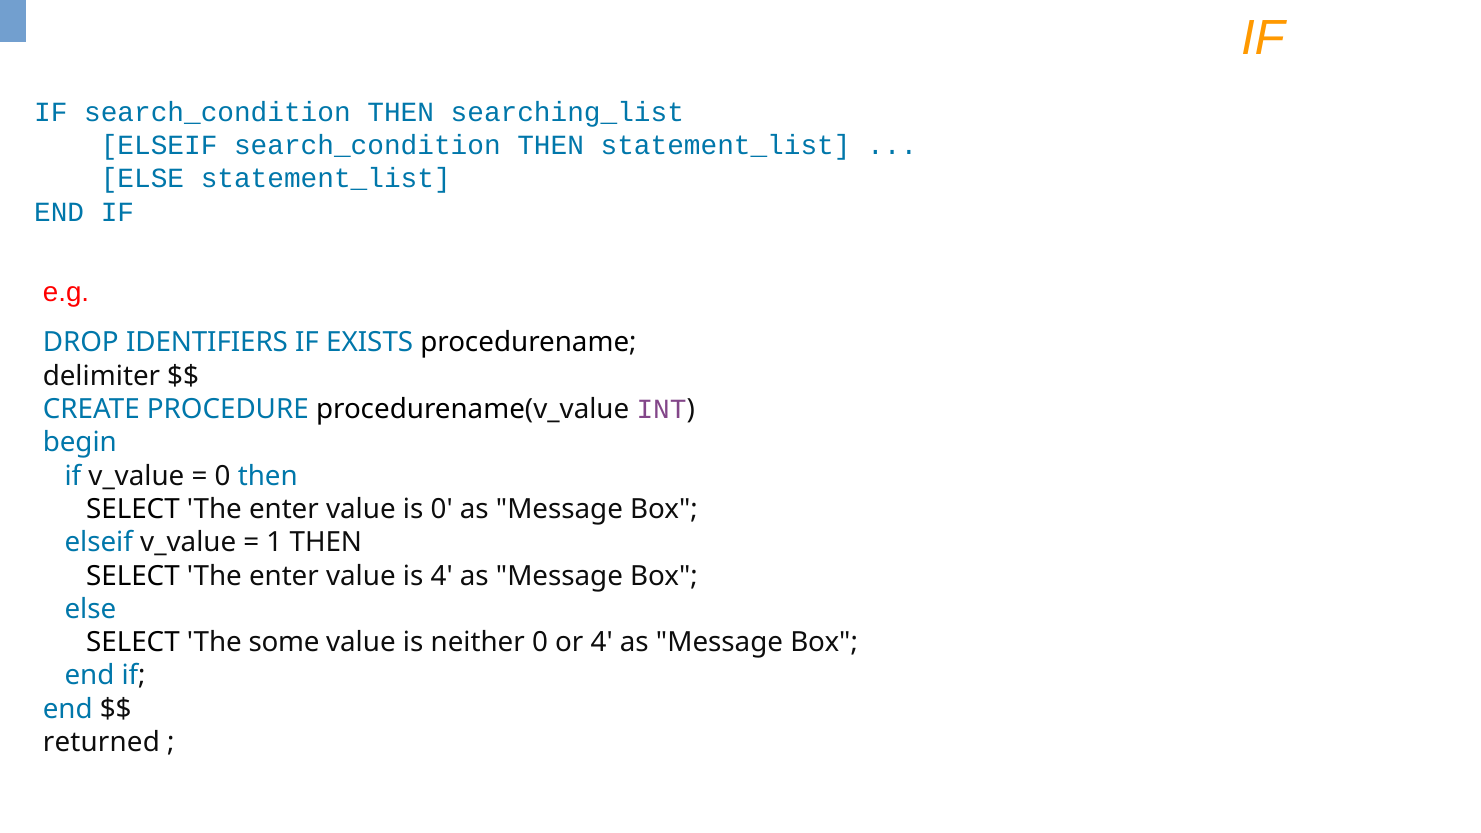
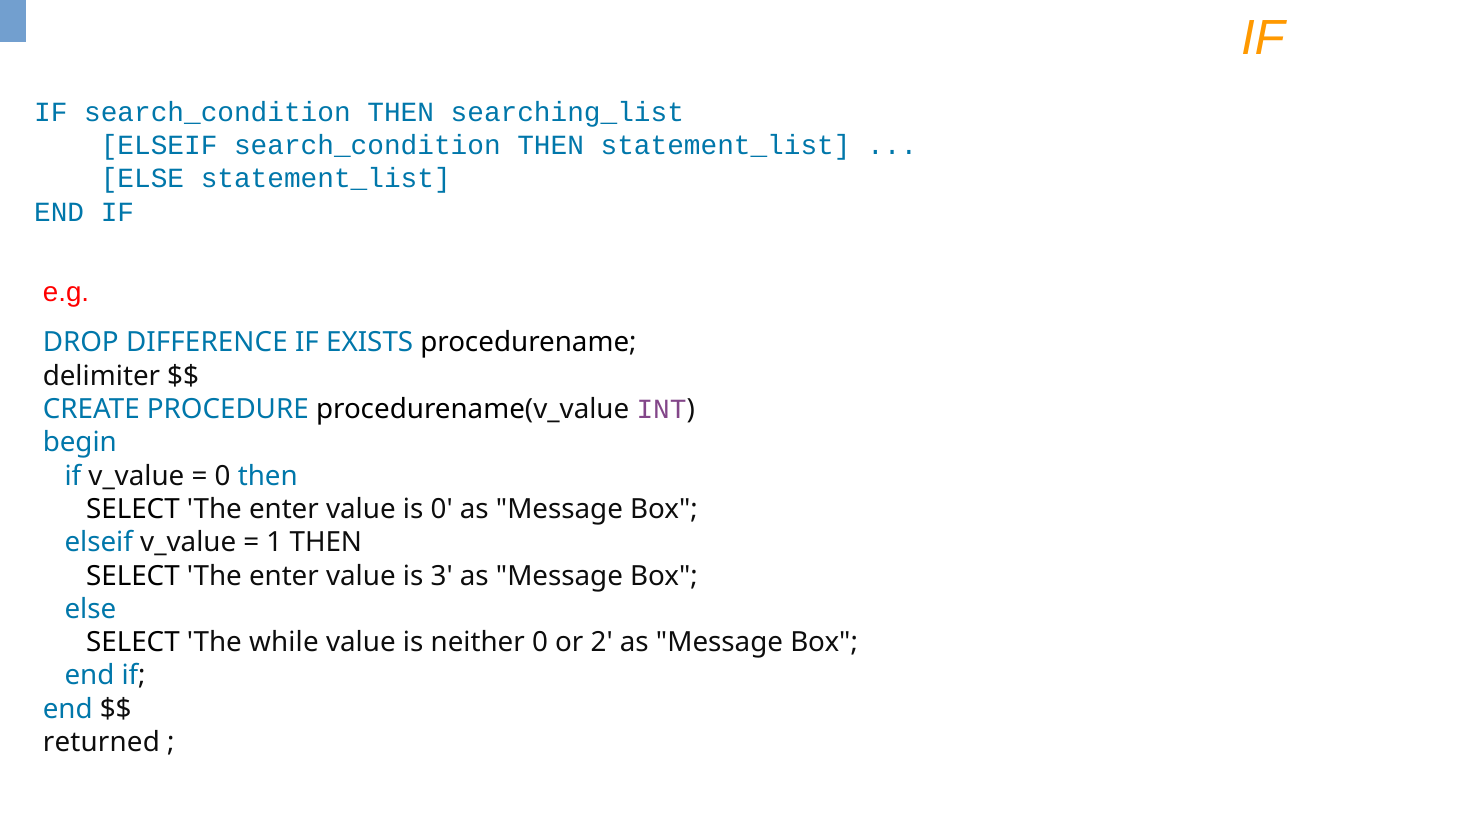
IDENTIFIERS: IDENTIFIERS -> DIFFERENCE (207, 343)
is 4: 4 -> 3 (442, 576)
some: some -> while (284, 643)
or 4: 4 -> 2 (602, 643)
